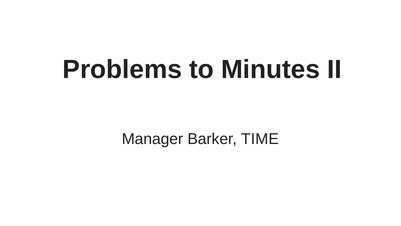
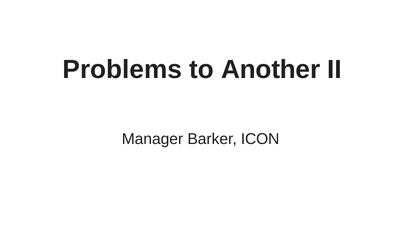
Minutes: Minutes -> Another (271, 69)
TIME: TIME -> ICON (260, 139)
